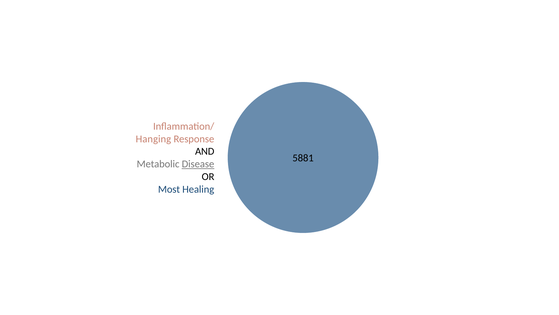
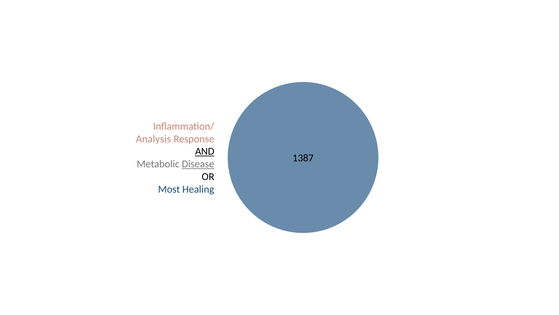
Hanging: Hanging -> Analysis (153, 139)
AND underline: none -> present (205, 151)
5881: 5881 -> 1387 (303, 158)
